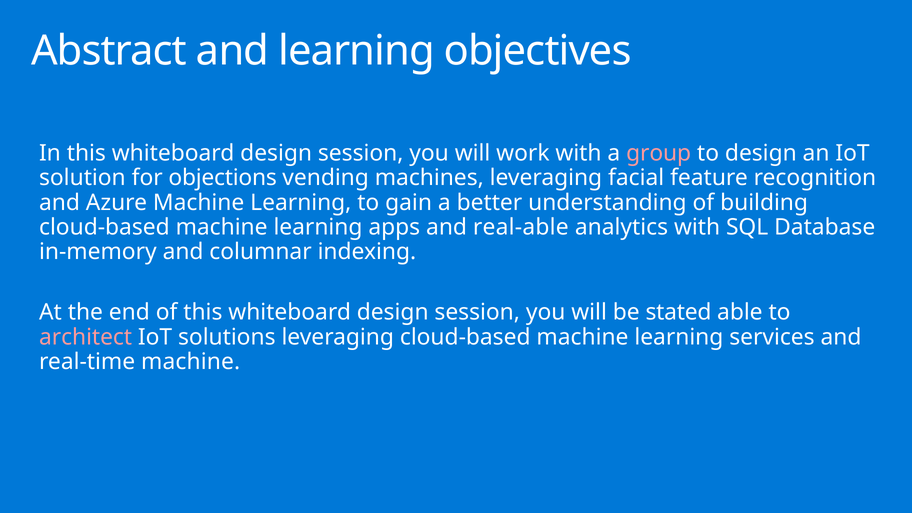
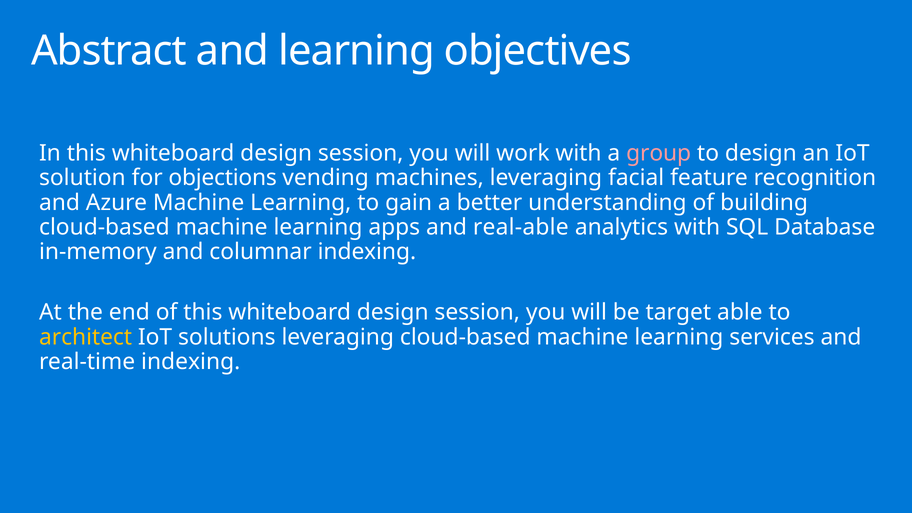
stated: stated -> target (678, 312)
architect colour: pink -> yellow (86, 337)
real-time machine: machine -> indexing (191, 362)
